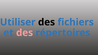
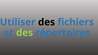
des colour: pink -> light green (25, 33)
